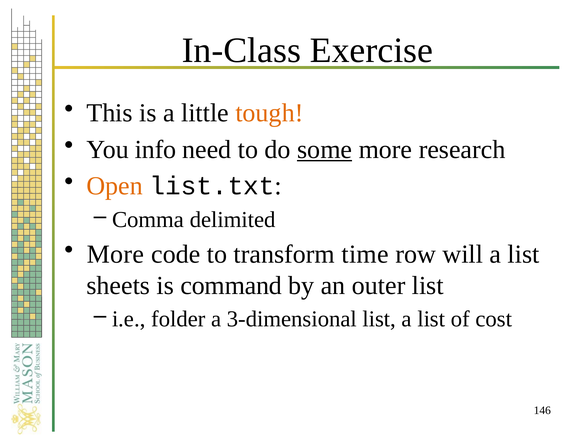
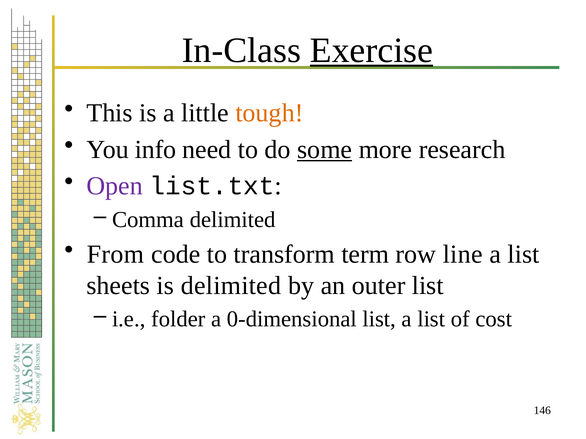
Exercise underline: none -> present (371, 50)
Open colour: orange -> purple (115, 186)
More: More -> From (115, 255)
time: time -> term (365, 255)
will: will -> line (463, 255)
is command: command -> delimited (231, 286)
3-dimensional: 3-dimensional -> 0-dimensional (292, 319)
